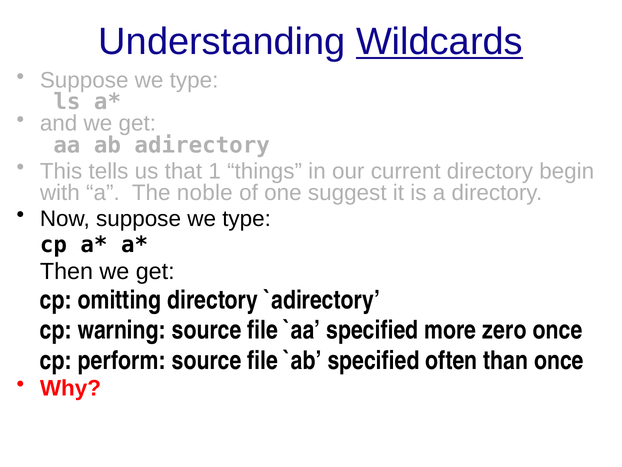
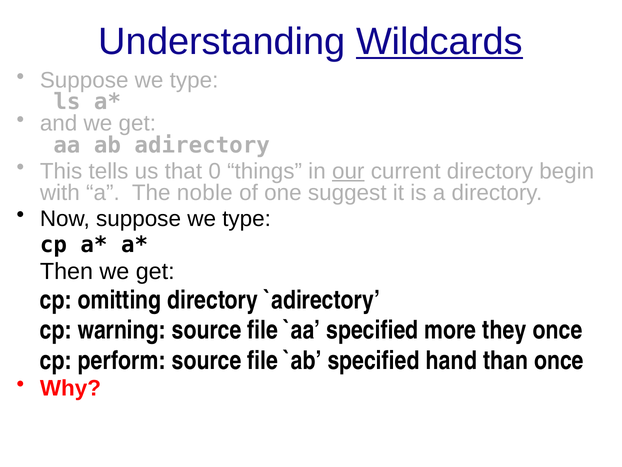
1: 1 -> 0 (215, 171)
our underline: none -> present (348, 171)
zero: zero -> they (504, 330)
often: often -> hand (451, 360)
